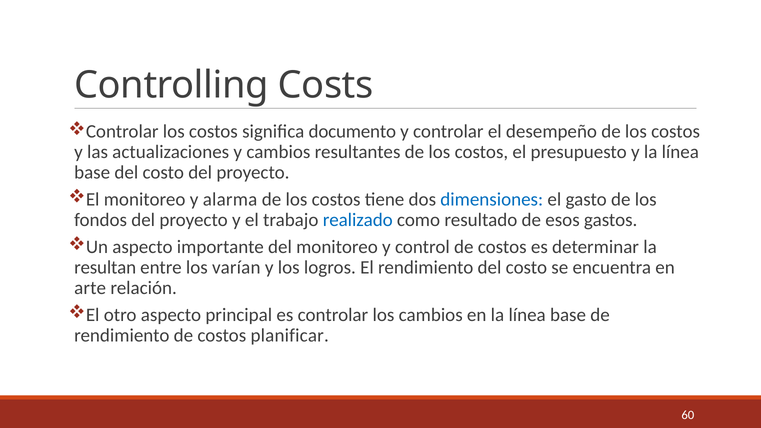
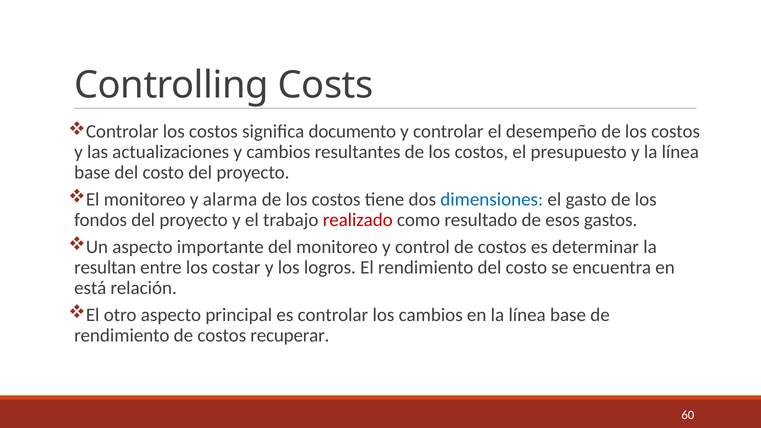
realizado colour: blue -> red (358, 220)
varían: varían -> costar (236, 267)
arte: arte -> está (90, 288)
planificar: planificar -> recuperar (290, 335)
